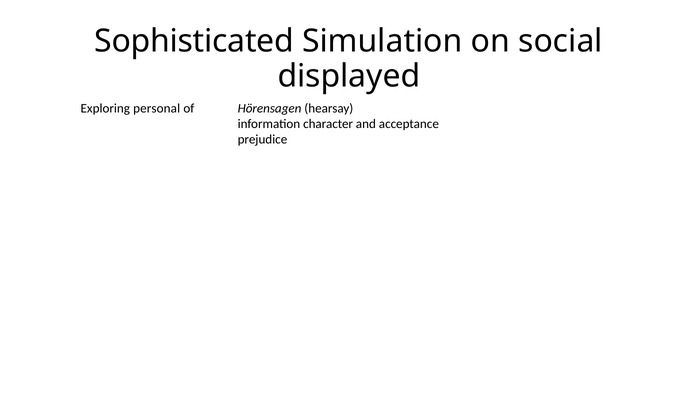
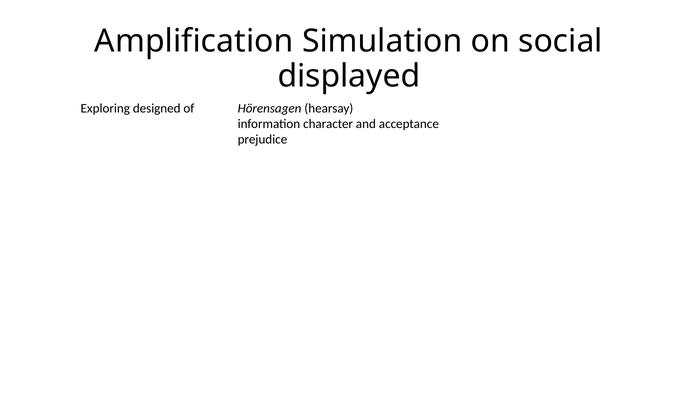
Sophisticated: Sophisticated -> Amplification (194, 41)
personal: personal -> designed (157, 108)
